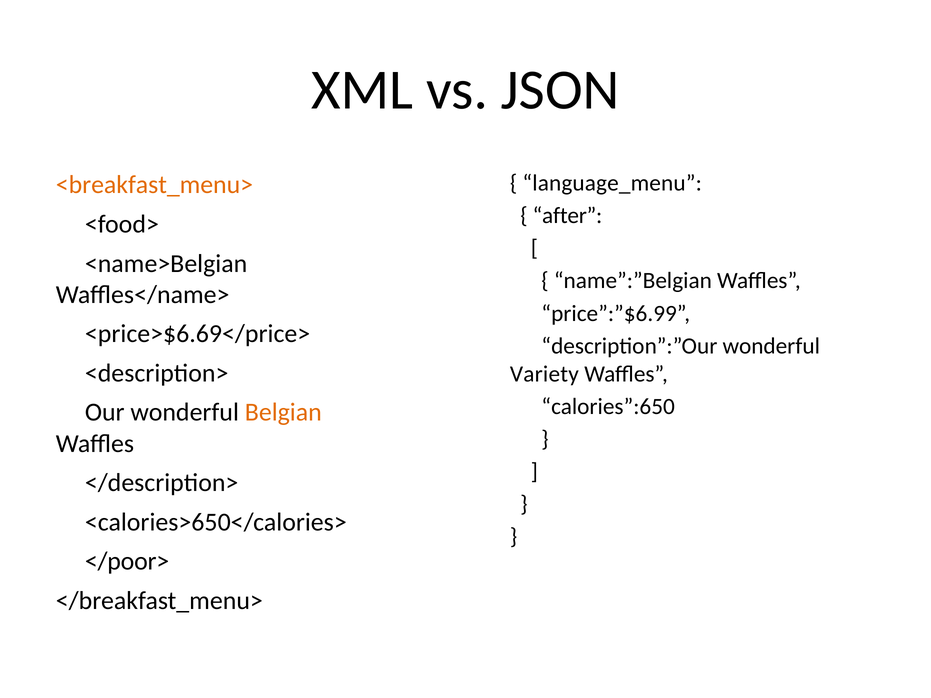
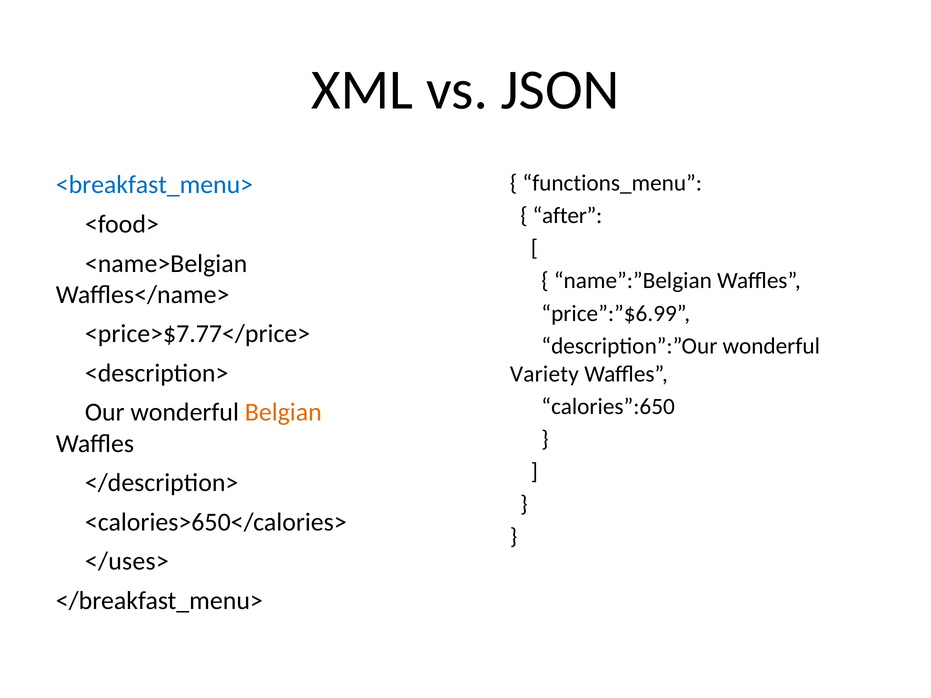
language_menu: language_menu -> functions_menu (612, 183)
<breakfast_menu> colour: orange -> blue (154, 185)
<price>$6.69</price>: <price>$6.69</price> -> <price>$7.77</price> (198, 334)
</poor>: </poor> -> </uses> (127, 562)
